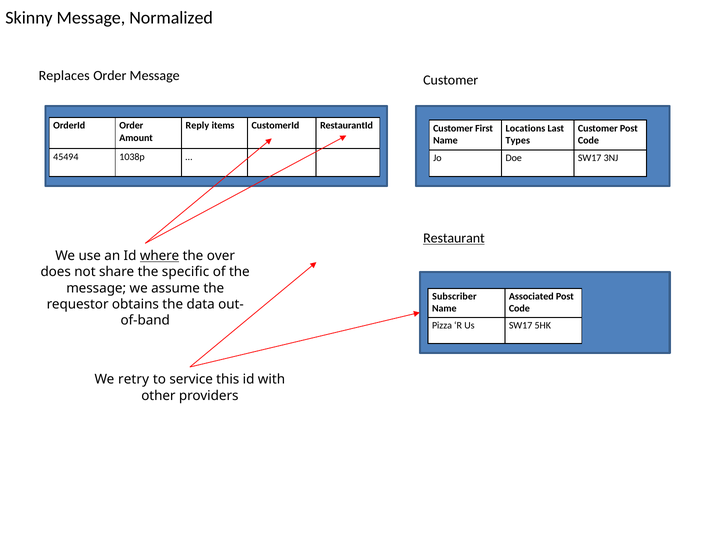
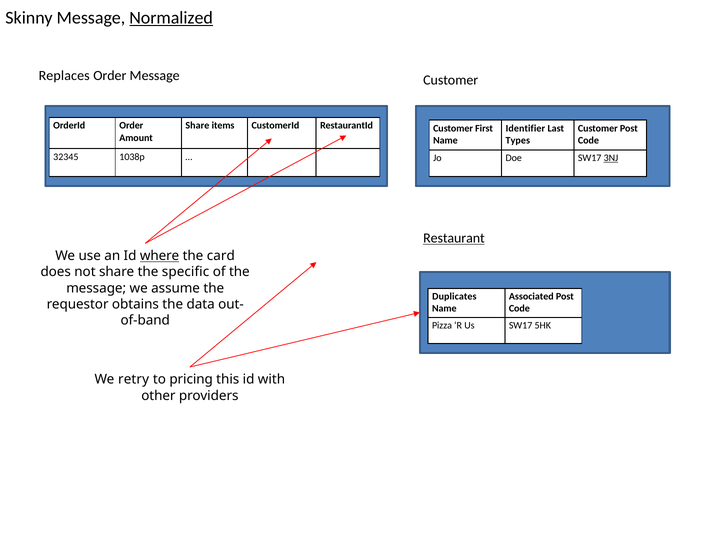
Normalized underline: none -> present (171, 18)
Reply: Reply -> Share (197, 126)
Locations: Locations -> Identifier (525, 128)
45494: 45494 -> 32345 (66, 157)
3NJ underline: none -> present (611, 158)
over: over -> card (221, 256)
Subscriber: Subscriber -> Duplicates (454, 297)
service: service -> pricing (191, 380)
